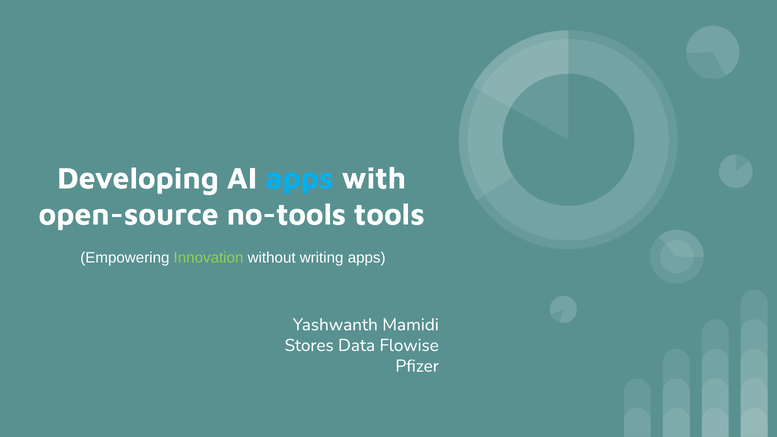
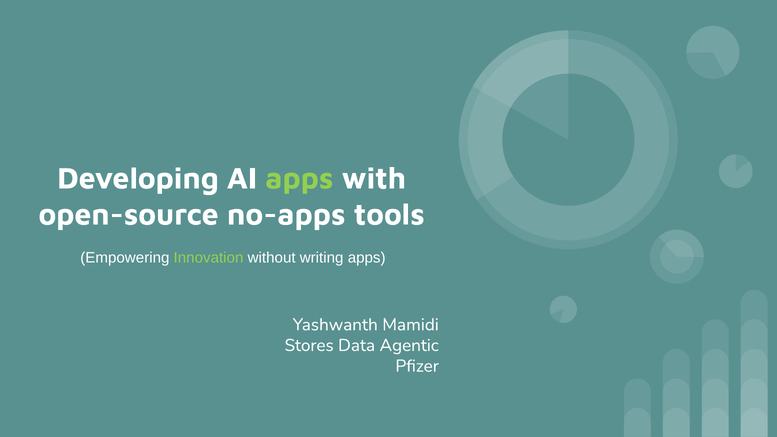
apps colour: light blue -> light green (299, 178)
no-tools: no-tools -> no-apps (286, 215)
Flowise: Flowise -> Agentic (409, 345)
